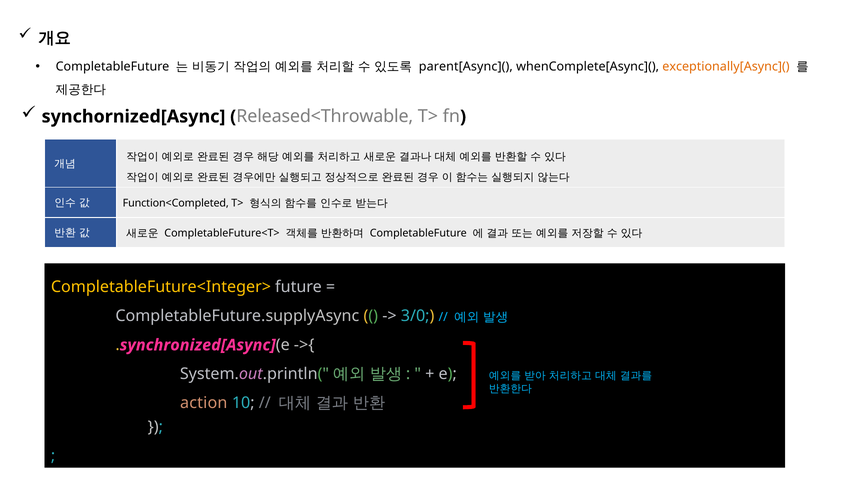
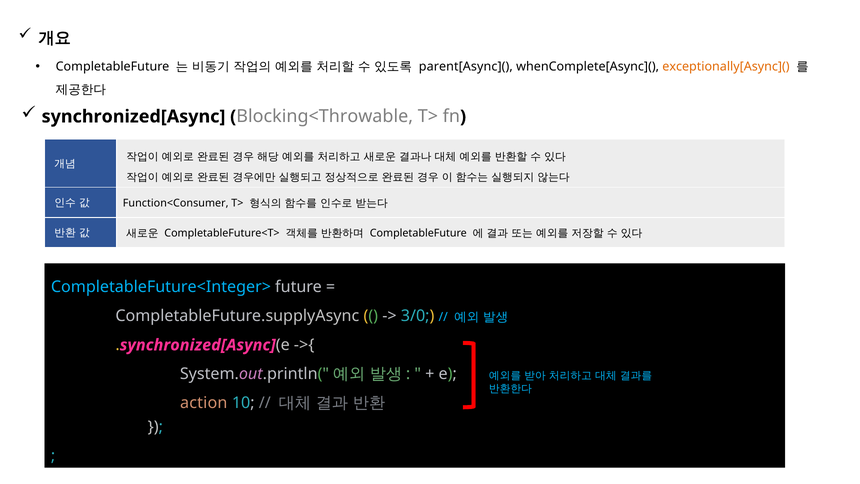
synchornized[Async: synchornized[Async -> synchronized[Async (134, 116)
Released<Throwable: Released<Throwable -> Blocking<Throwable (325, 116)
Function<Completed: Function<Completed -> Function<Consumer (176, 203)
CompletableFuture<Integer> colour: yellow -> light blue (161, 287)
